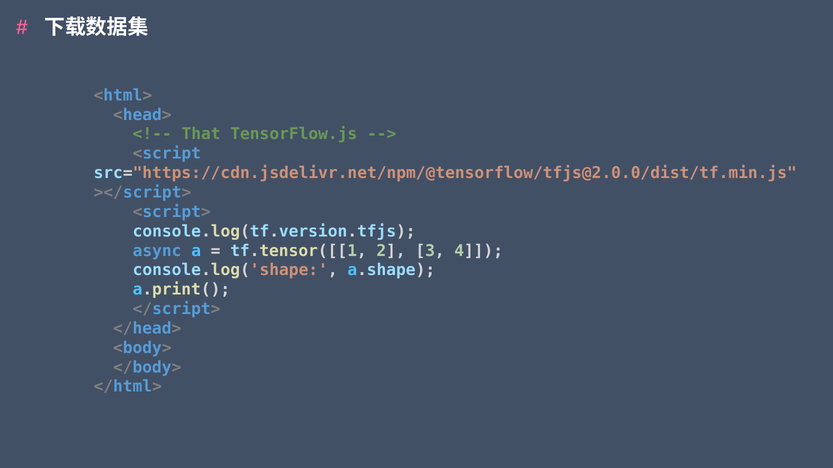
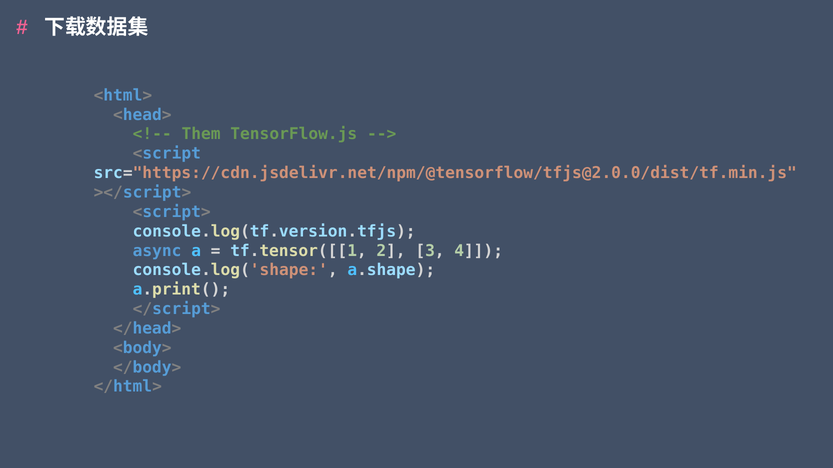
That: That -> Them (201, 134)
